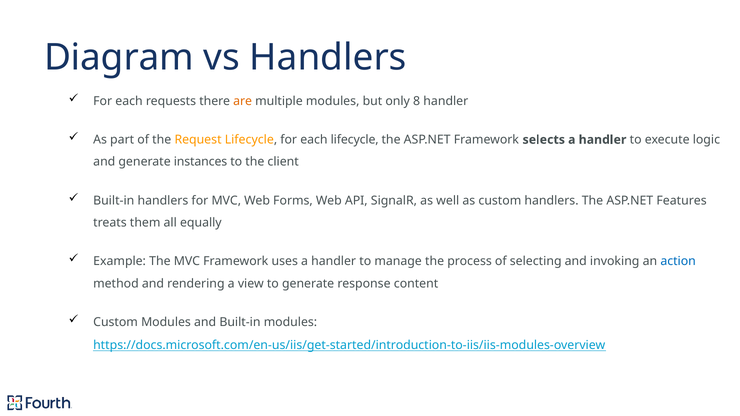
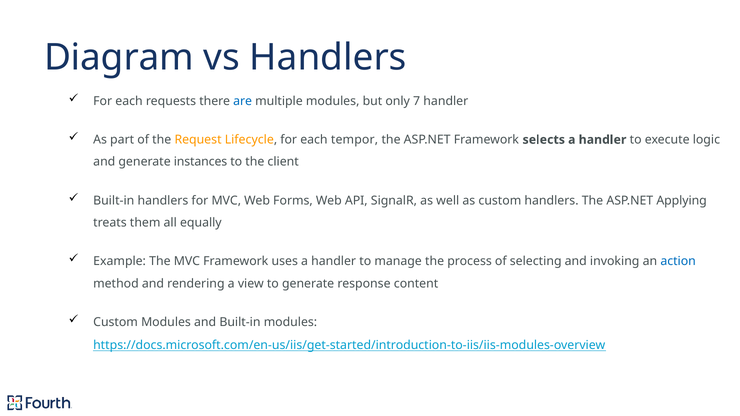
are colour: orange -> blue (243, 101)
8: 8 -> 7 (417, 101)
each lifecycle: lifecycle -> tempor (355, 140)
Features: Features -> Applying (682, 201)
